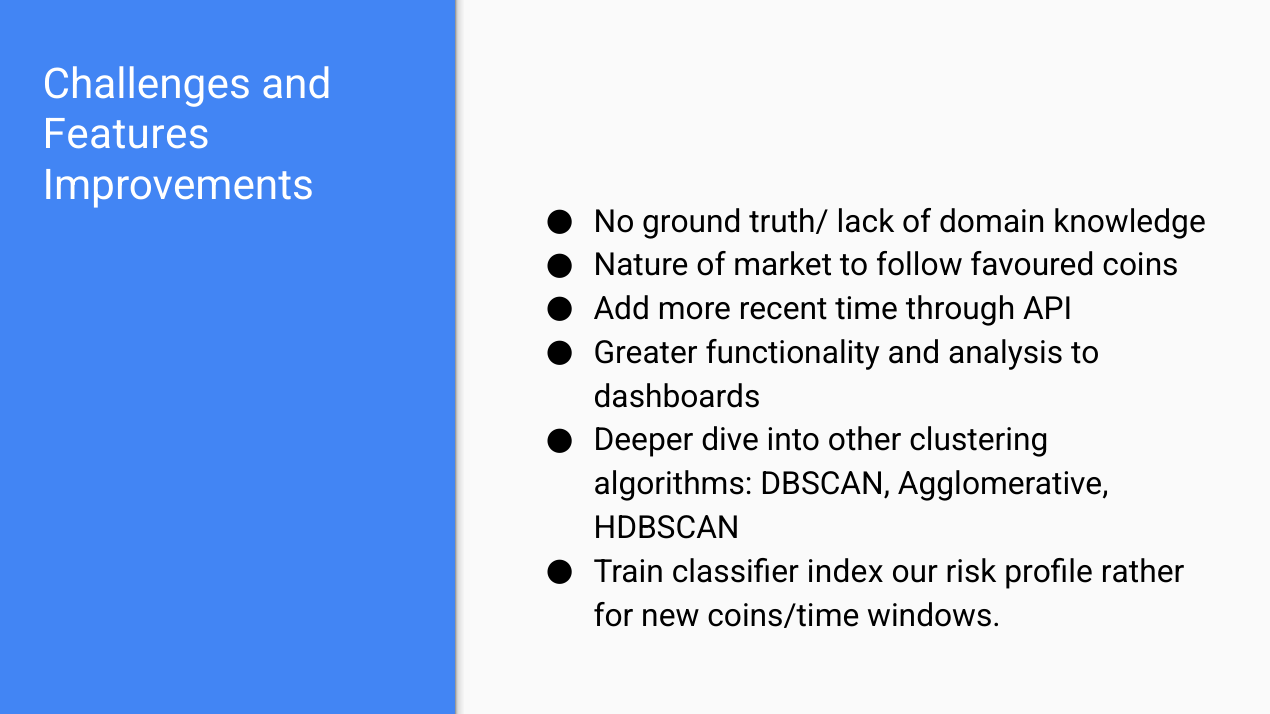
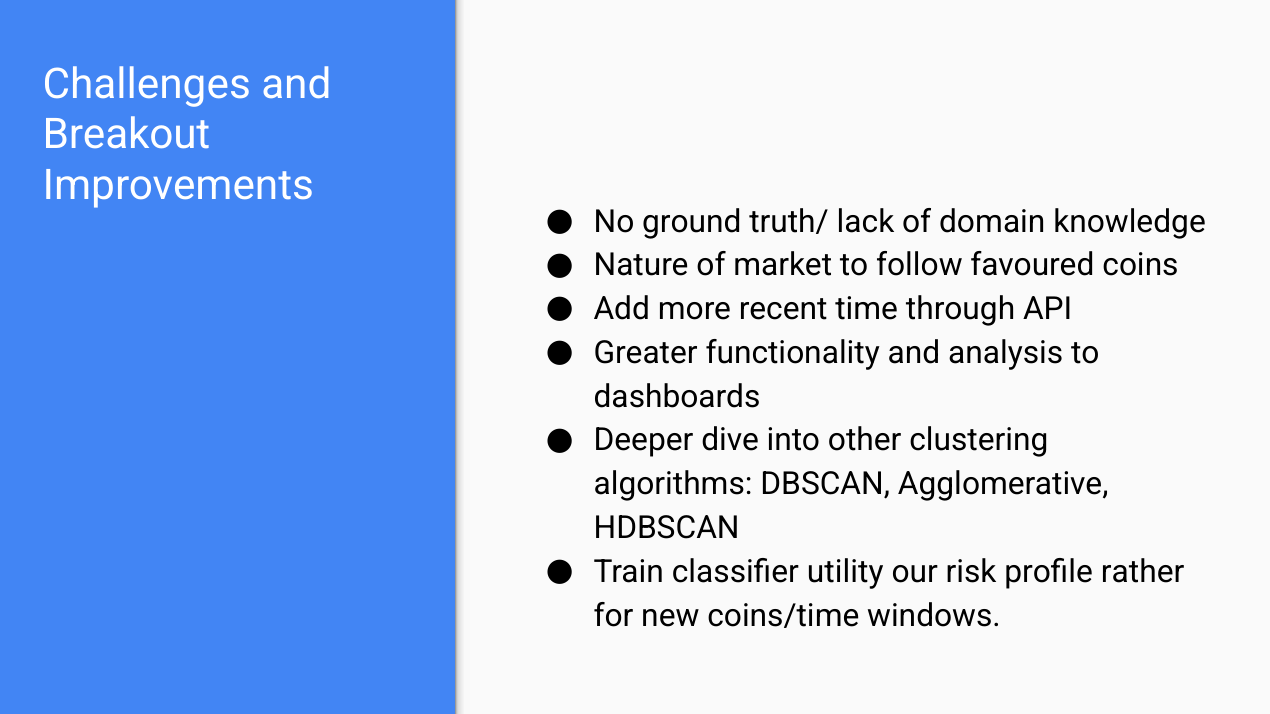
Features: Features -> Breakout (126, 135)
index: index -> utility (845, 572)
